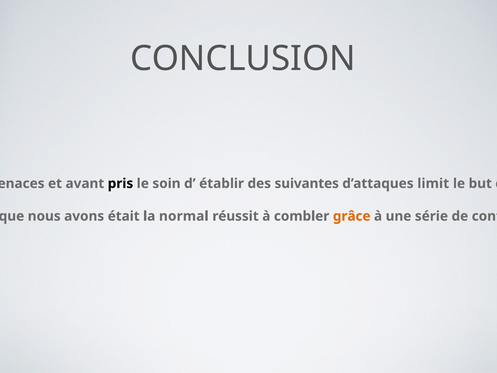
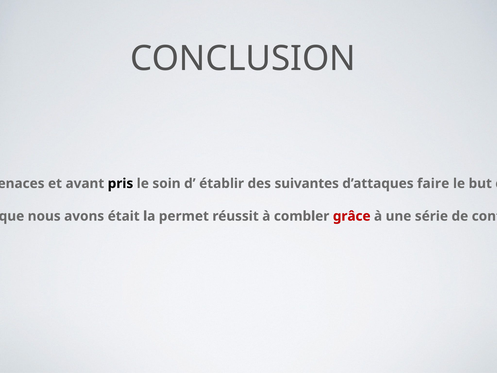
limit: limit -> faire (433, 183)
normal: normal -> permet (184, 216)
grâce colour: orange -> red (352, 216)
